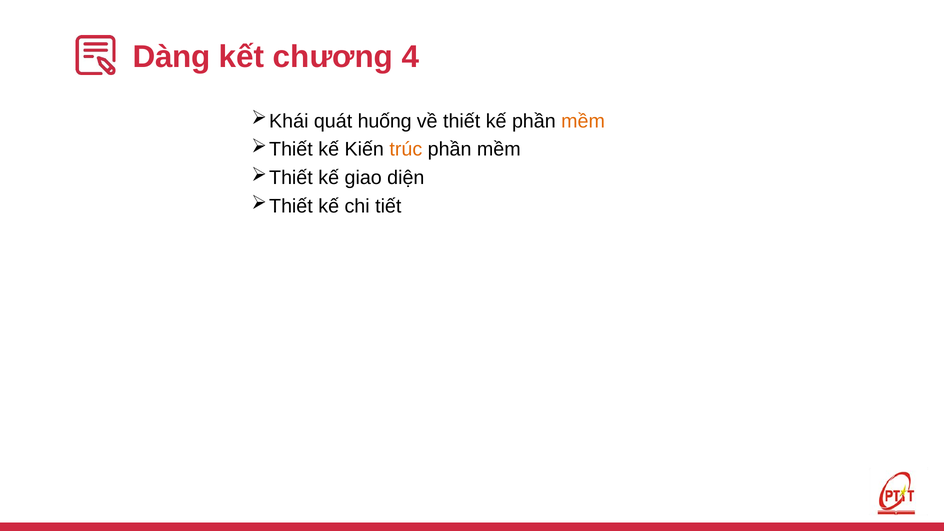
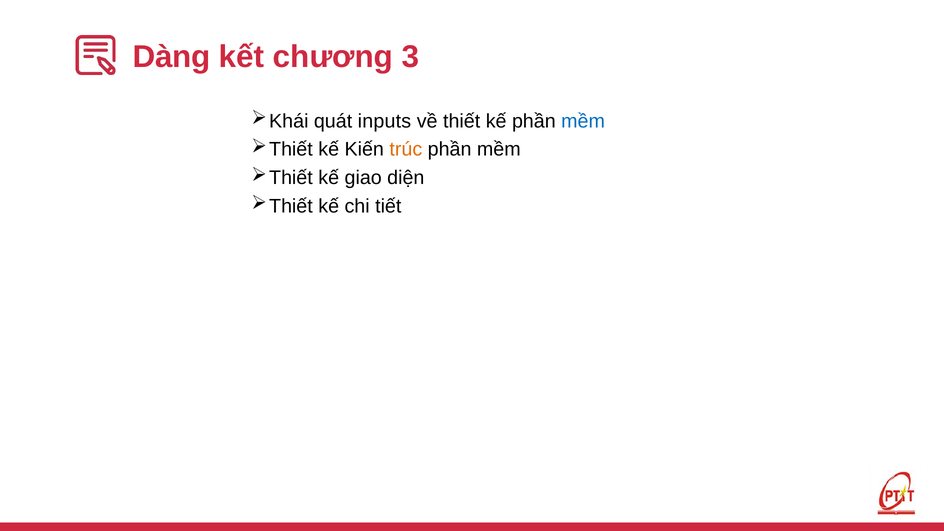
4: 4 -> 3 (411, 57)
huống: huống -> inputs (384, 121)
mềm colour: orange -> blue (583, 121)
